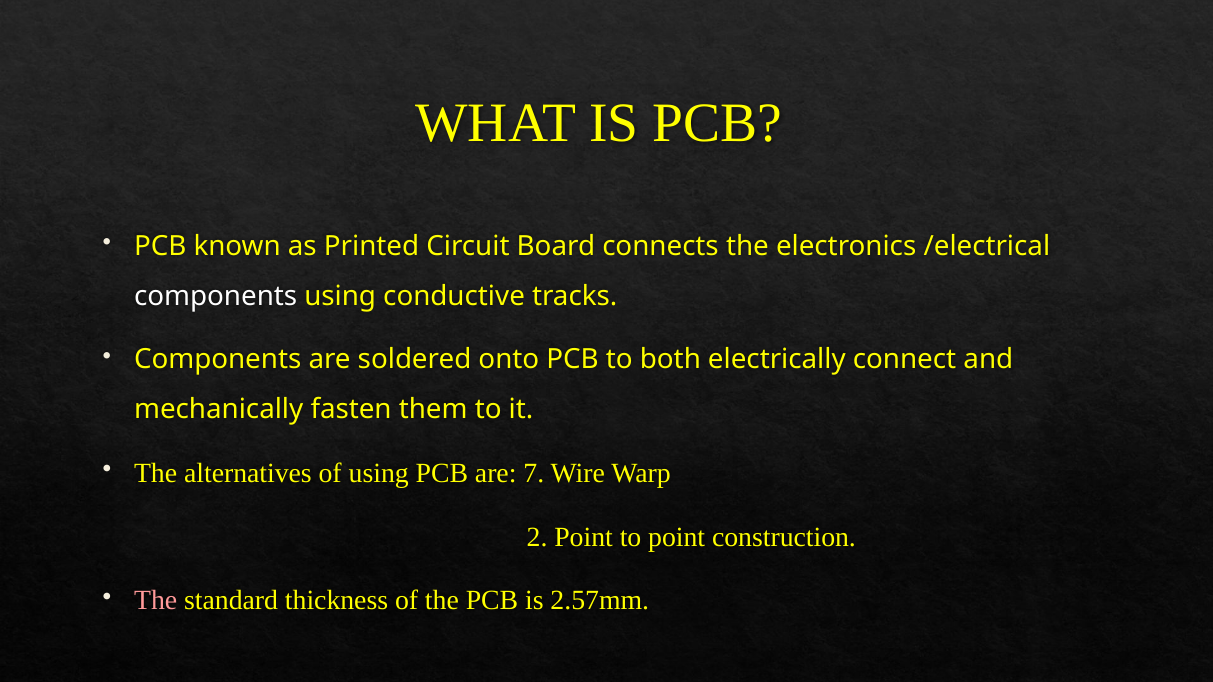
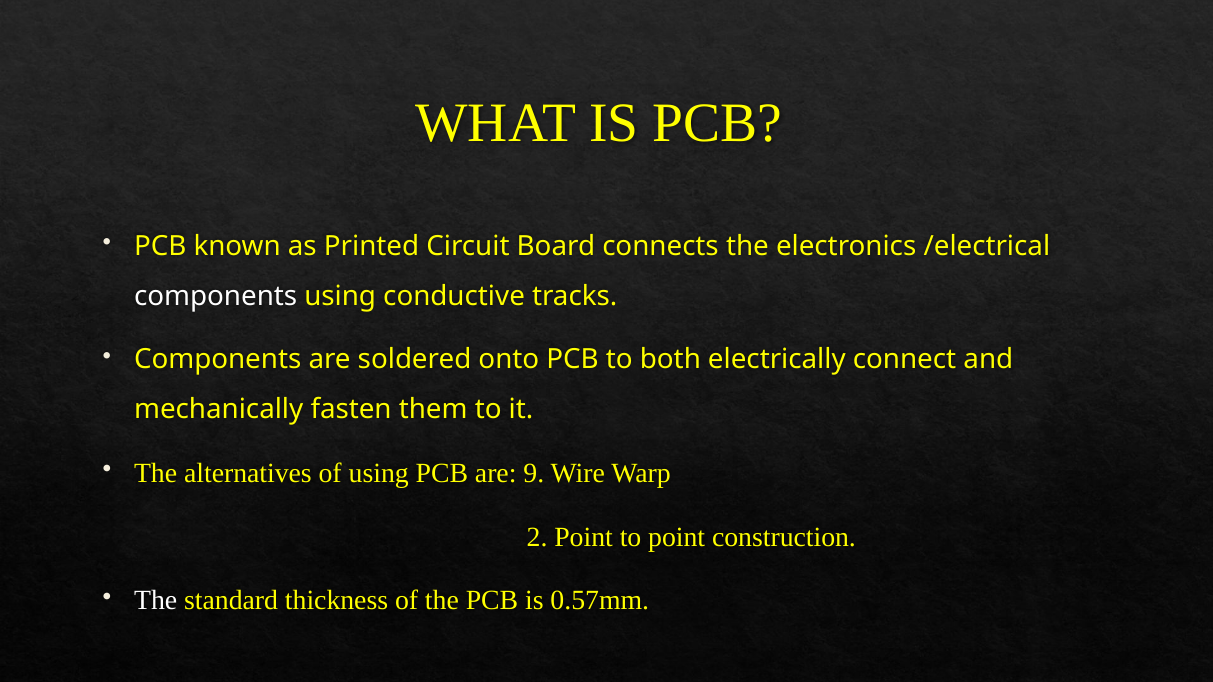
7: 7 -> 9 (534, 473)
The colour: pink -> white (156, 601)
2.57mm: 2.57mm -> 0.57mm (600, 601)
